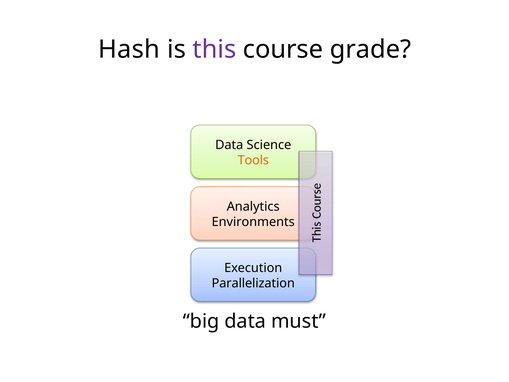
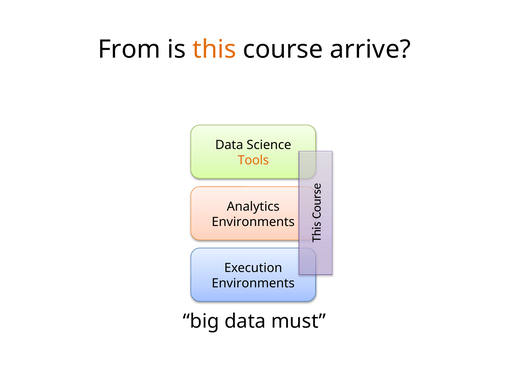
Hash: Hash -> From (129, 49)
this colour: purple -> orange (214, 49)
grade: grade -> arrive (370, 49)
Parallelization: Parallelization -> Environments (253, 283)
